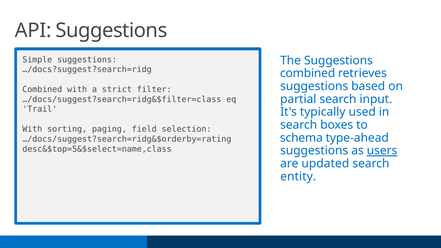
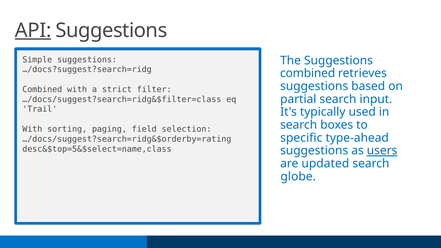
API underline: none -> present (33, 30)
schema: schema -> specific (301, 138)
entity: entity -> globe (298, 177)
